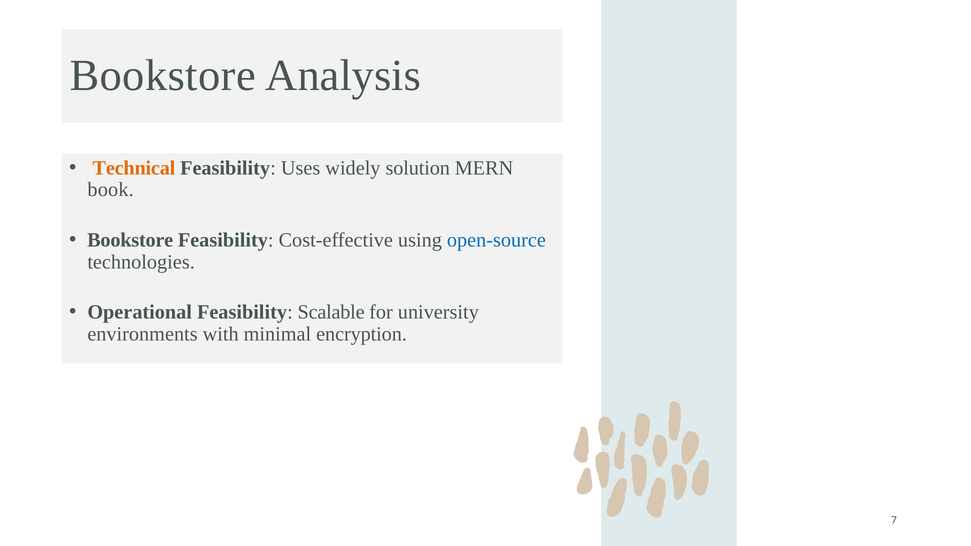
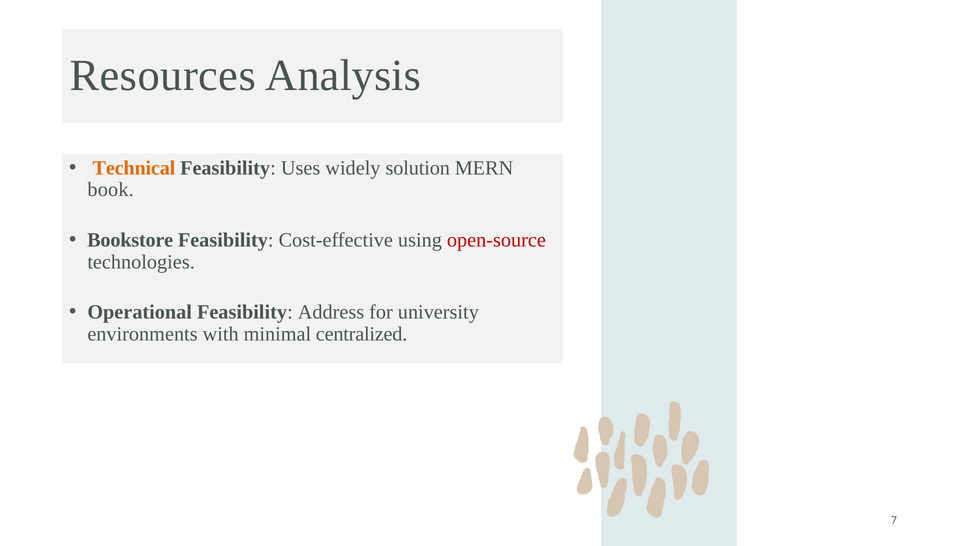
Bookstore: Bookstore -> Resources (163, 76)
open-source colour: blue -> red (496, 240)
Scalable: Scalable -> Address (331, 312)
encryption: encryption -> centralized (362, 334)
